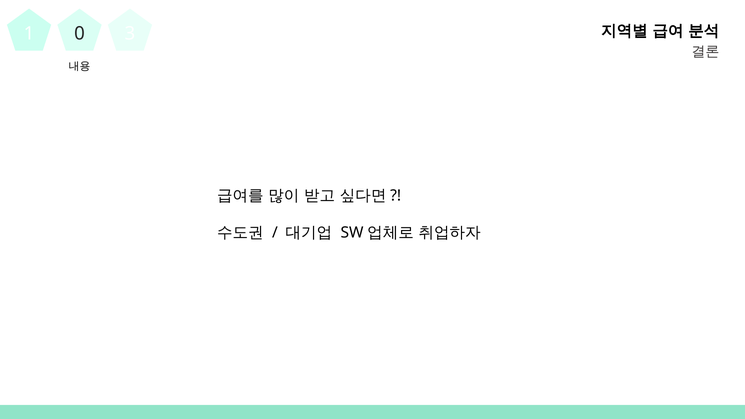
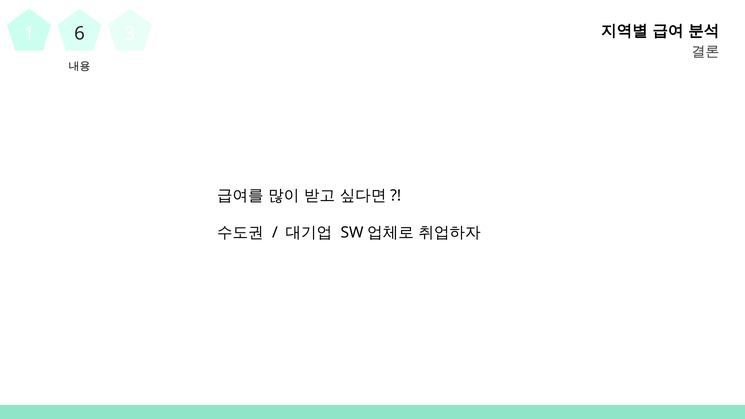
0: 0 -> 6 (80, 34)
